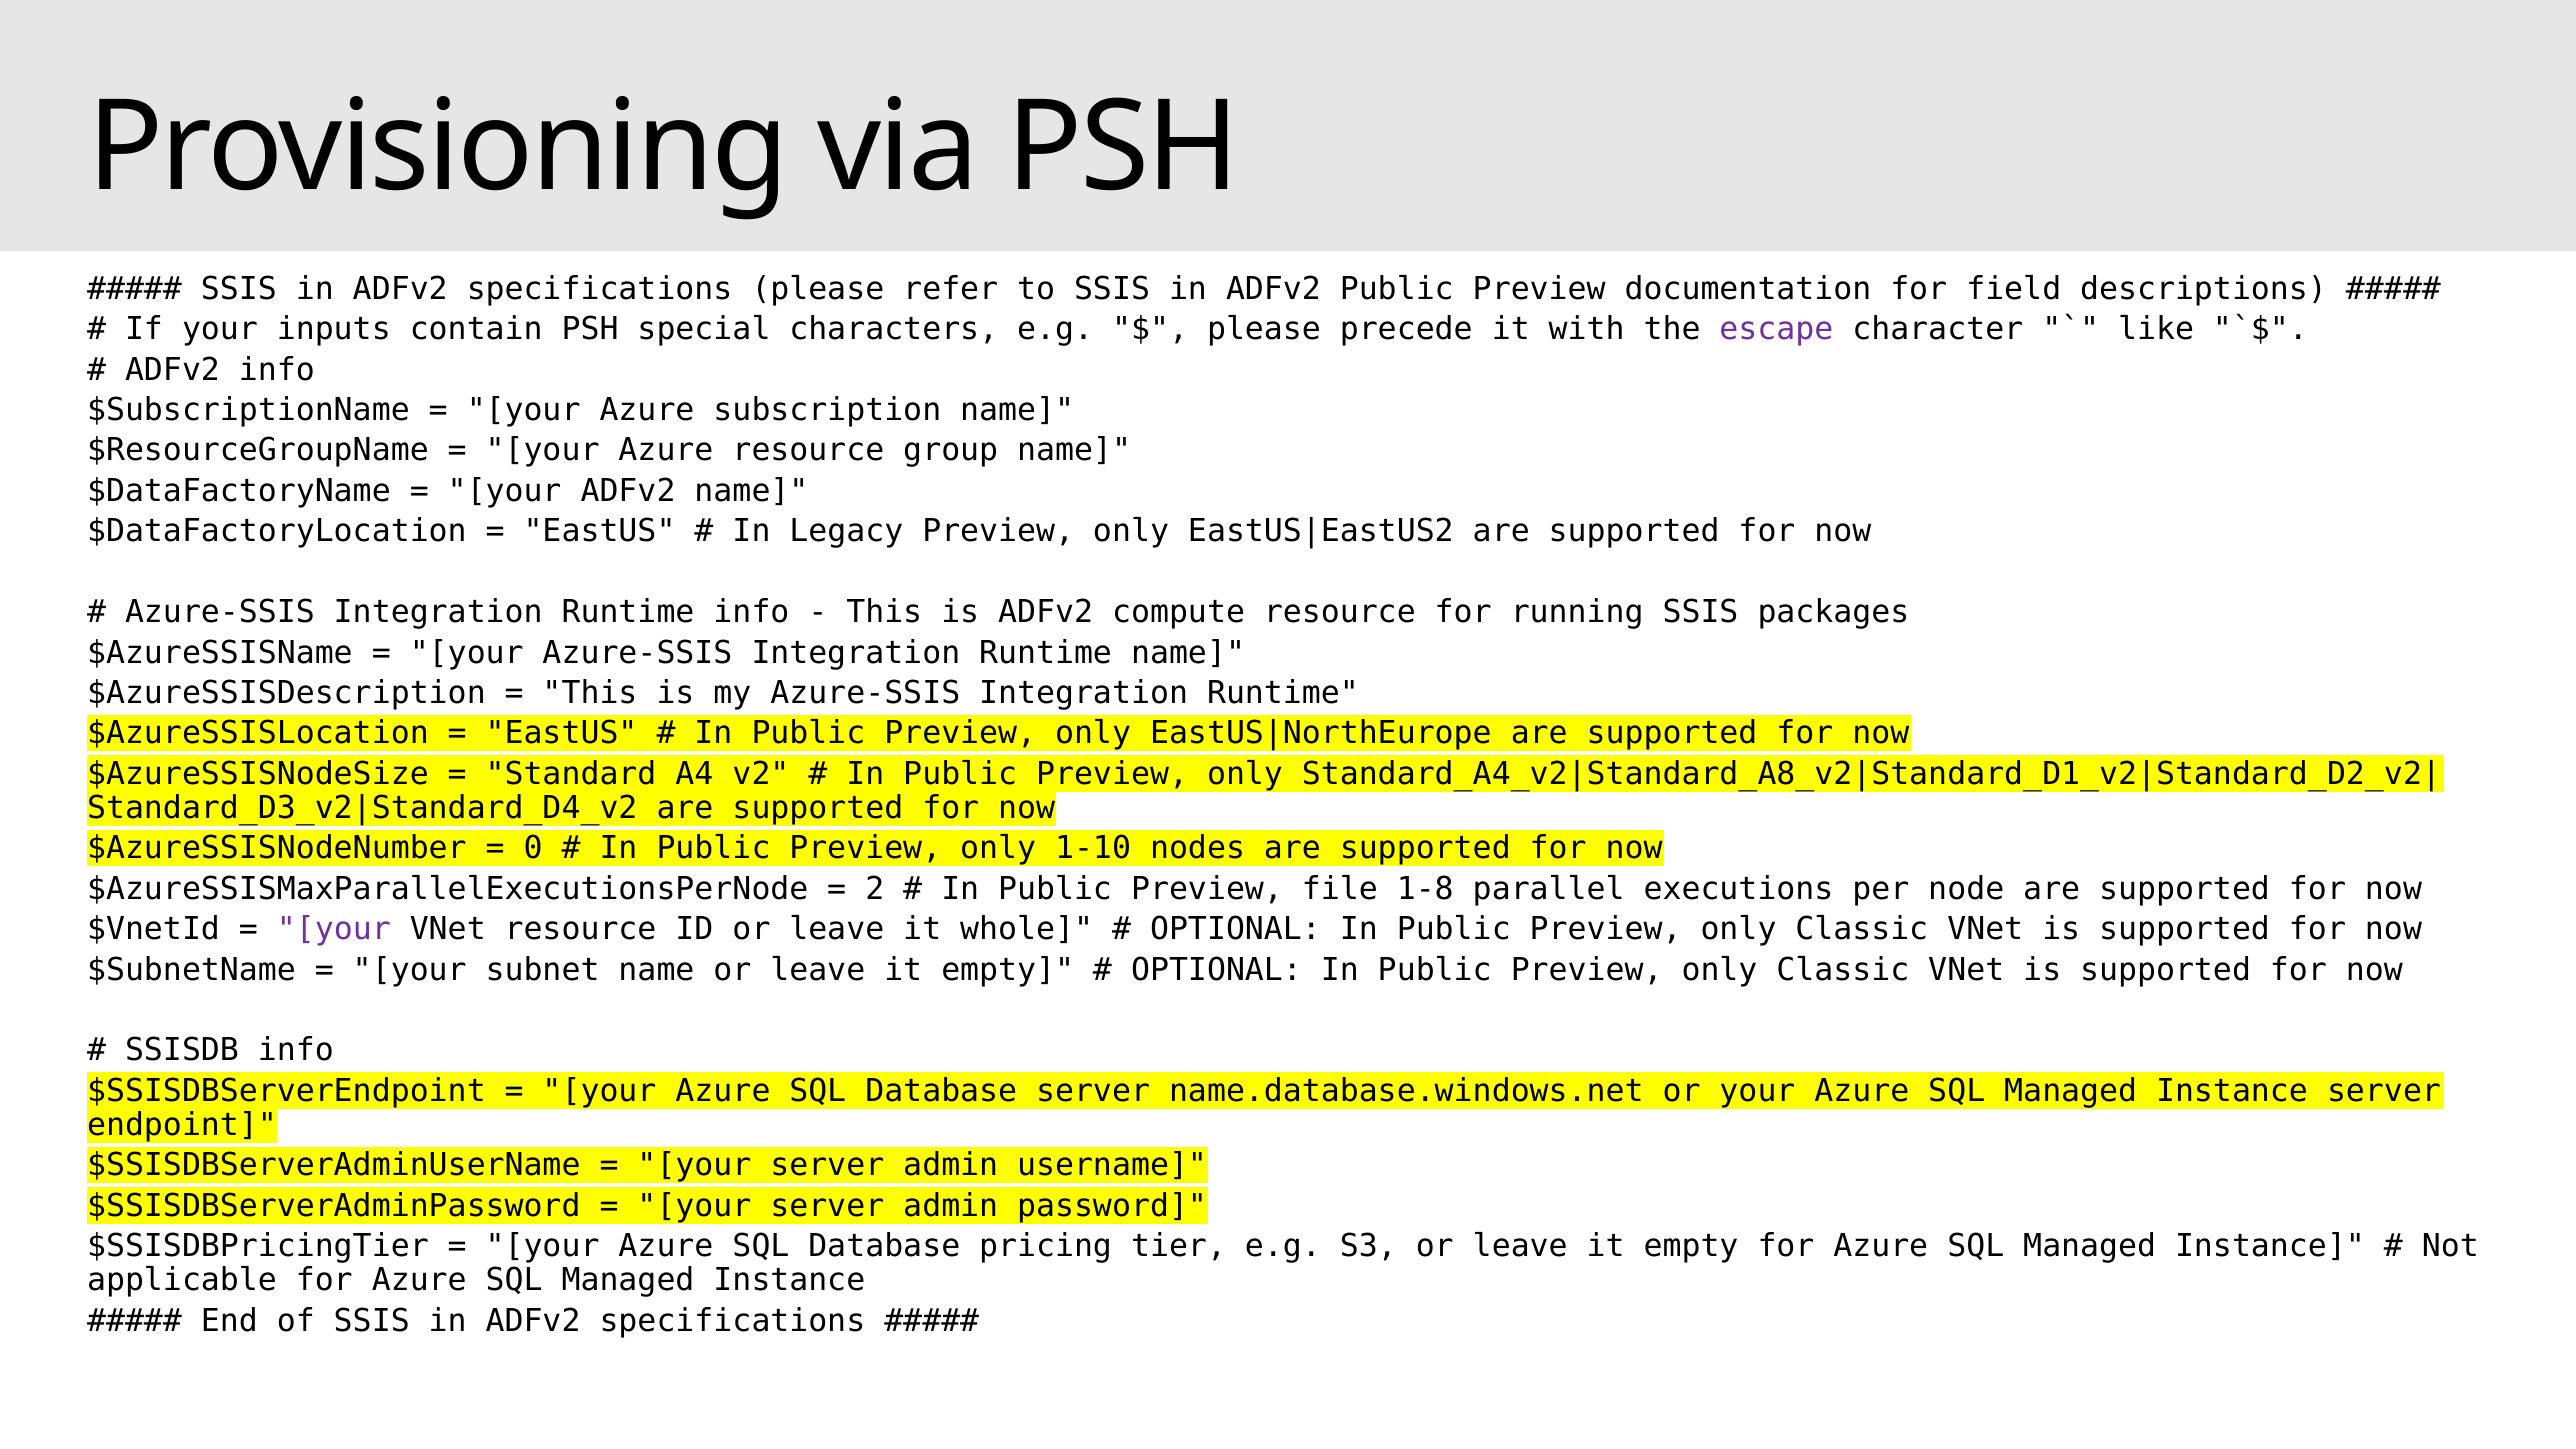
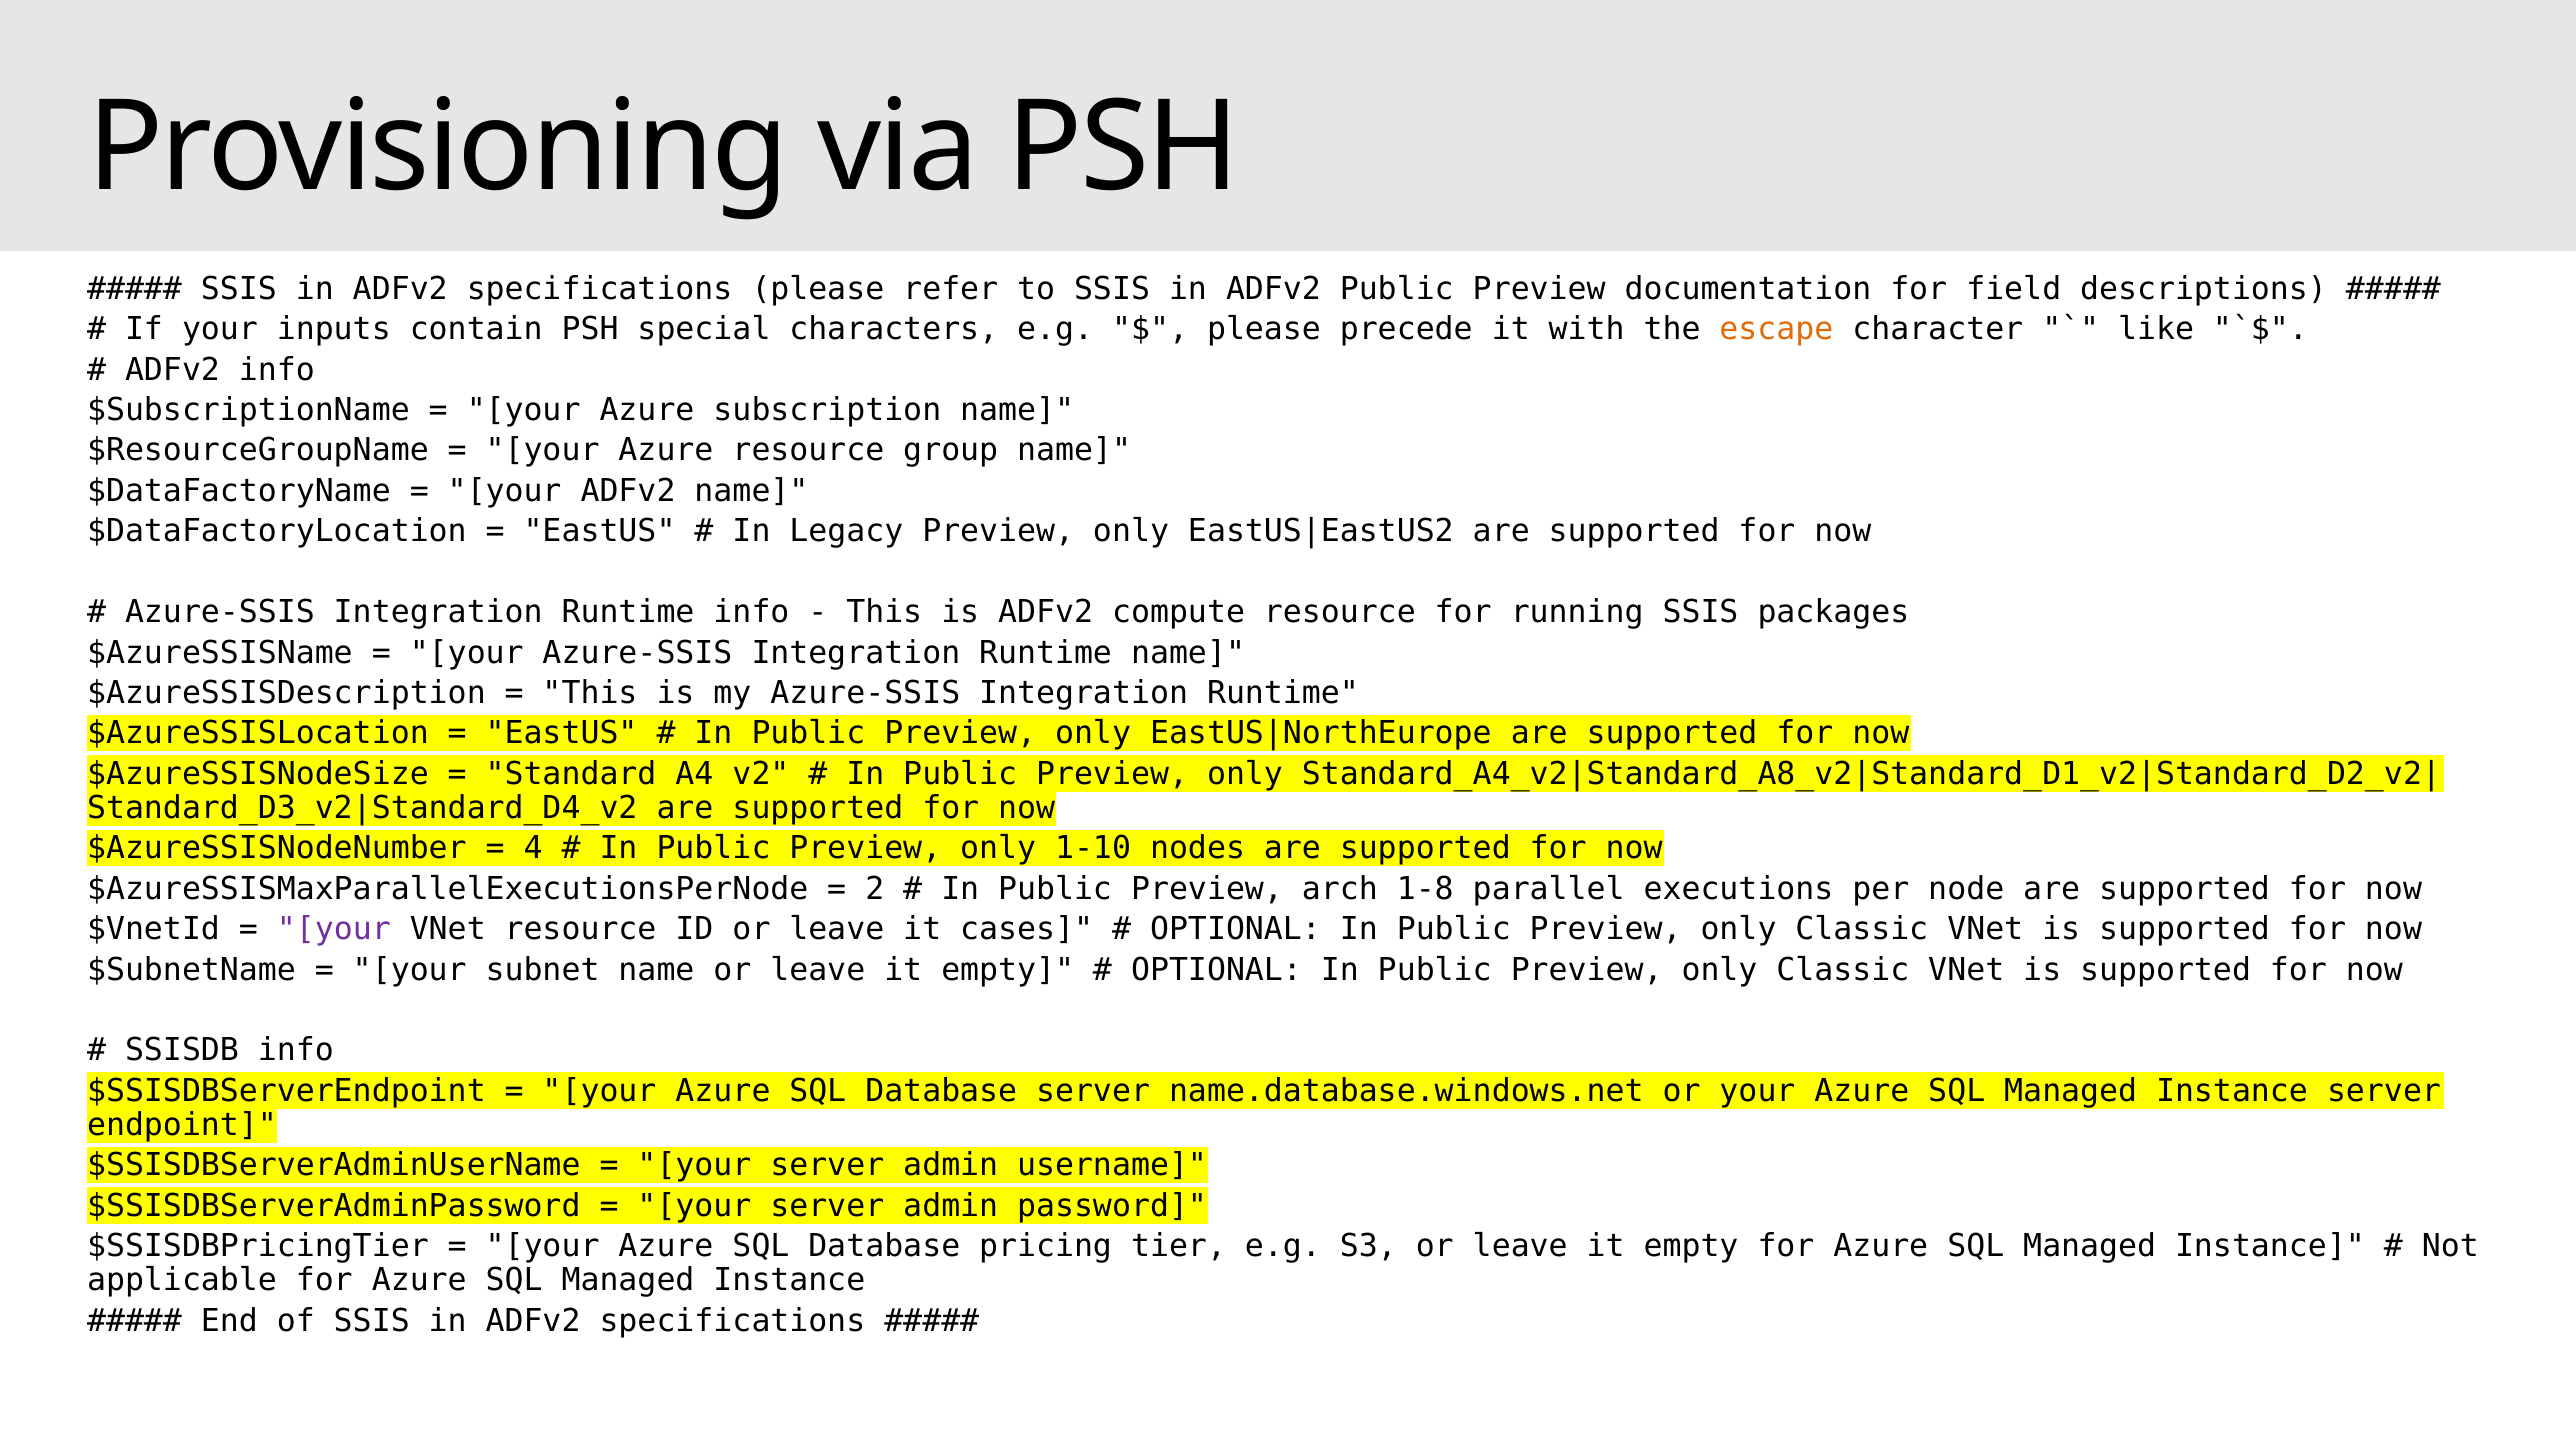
escape colour: purple -> orange (1776, 329)
0: 0 -> 4 (533, 848)
file: file -> arch (1340, 889)
whole: whole -> cases (1027, 929)
